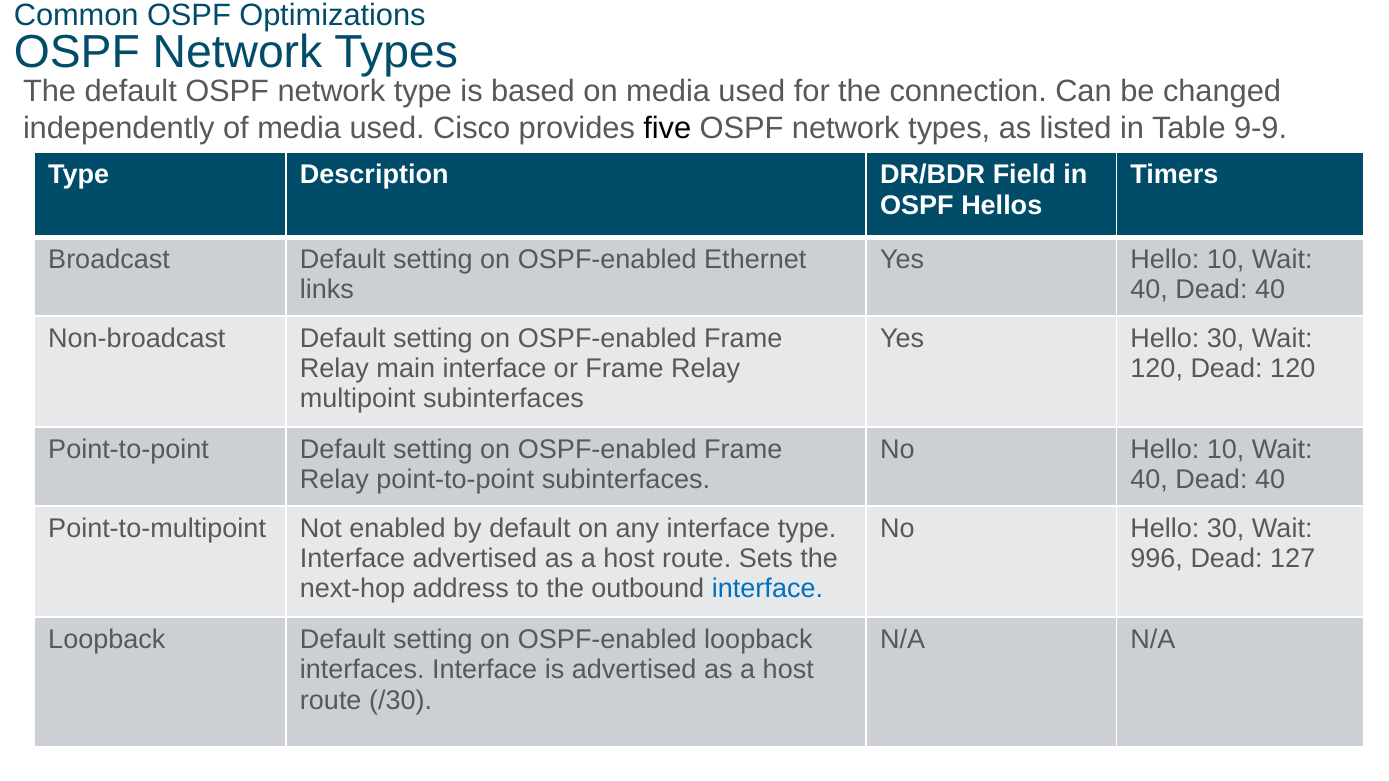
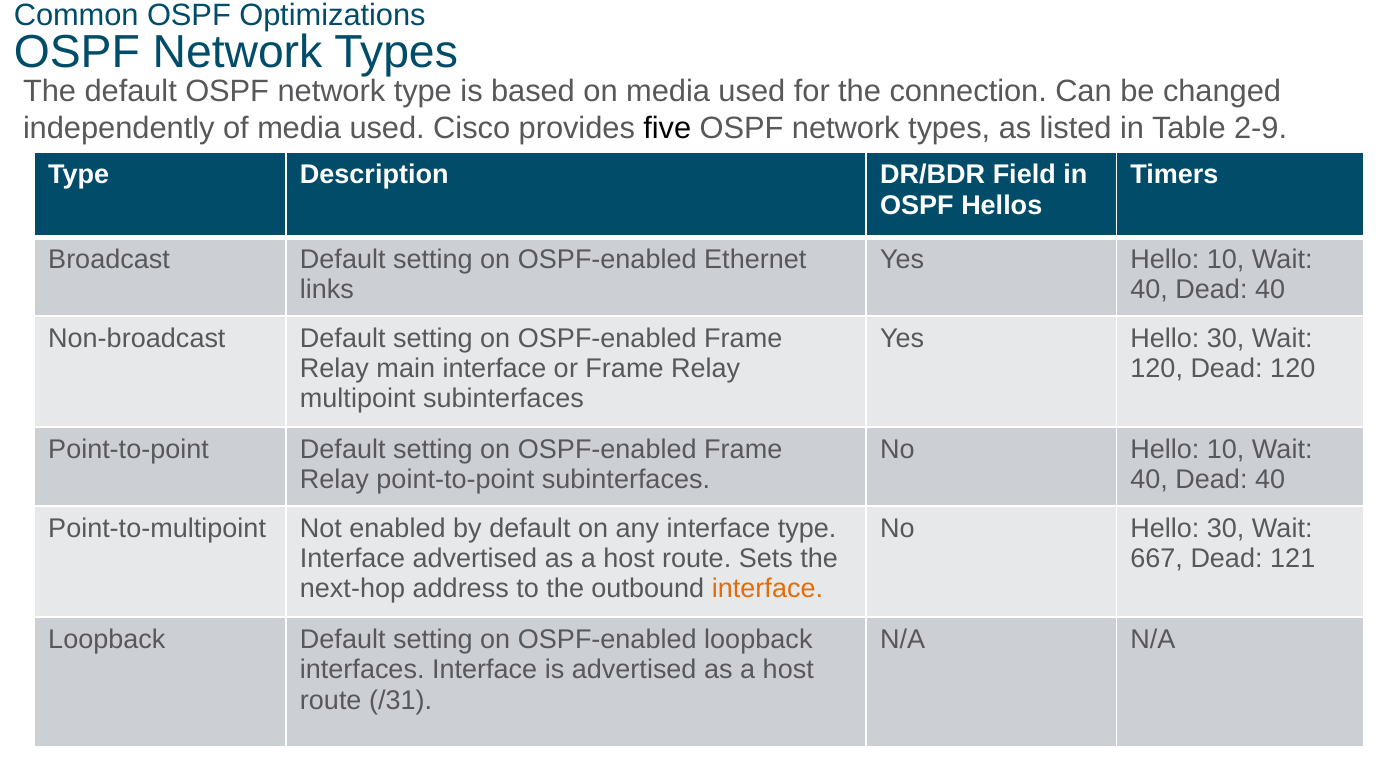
9-9: 9-9 -> 2-9 (1261, 128)
996: 996 -> 667 (1157, 559)
127: 127 -> 121 (1293, 559)
interface colour: blue -> orange (767, 589)
/30: /30 -> /31 (401, 701)
